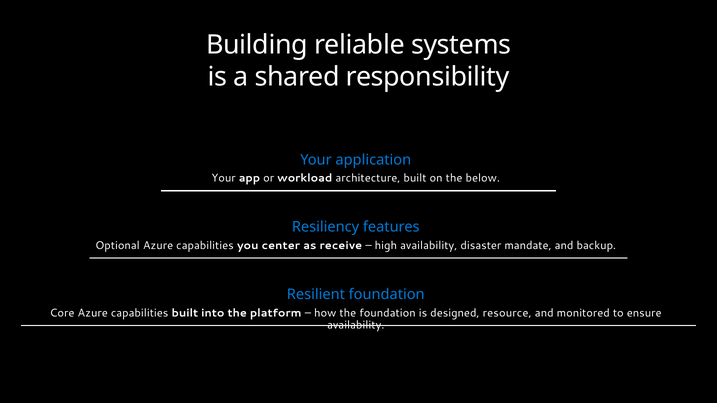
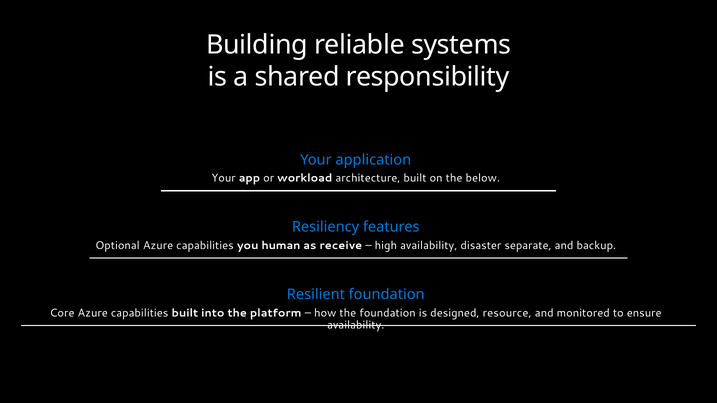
center: center -> human (281, 246)
mandate: mandate -> separate (528, 246)
